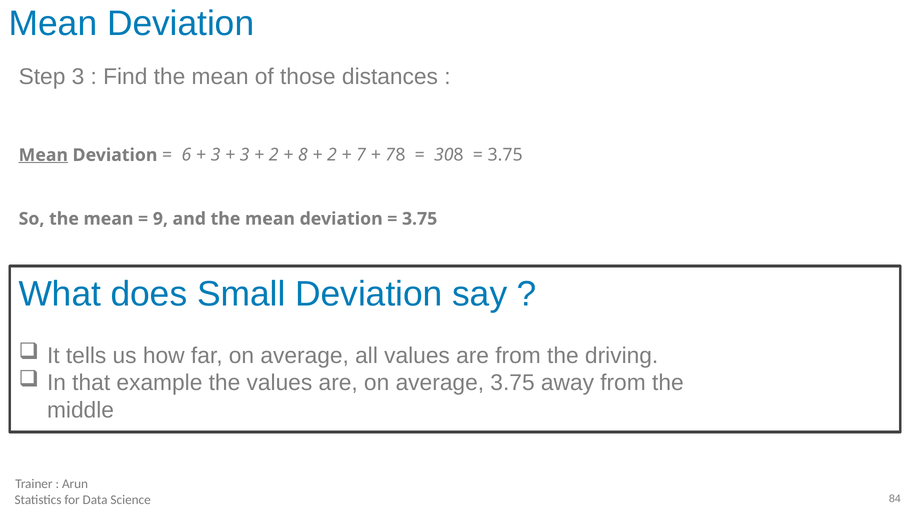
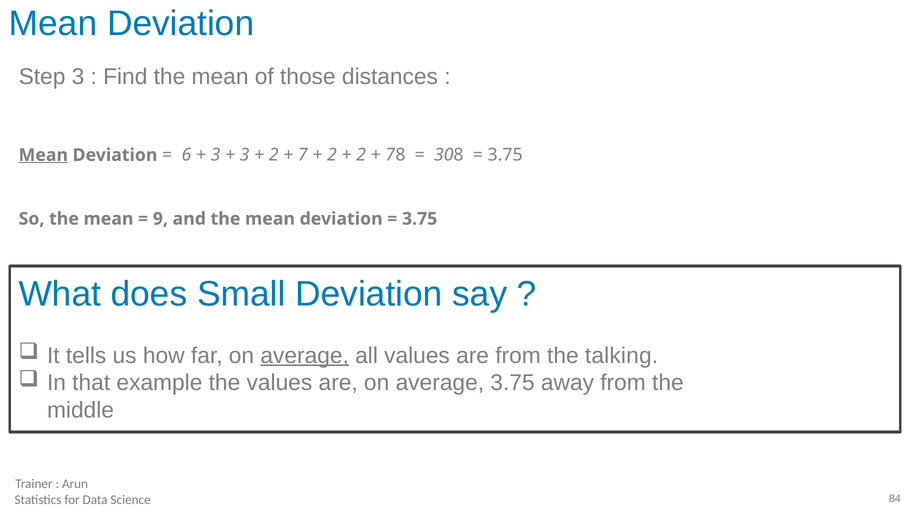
8: 8 -> 7 (303, 155)
7: 7 -> 2 (361, 155)
average underline: none -> present (305, 356)
driving: driving -> talking (622, 356)
